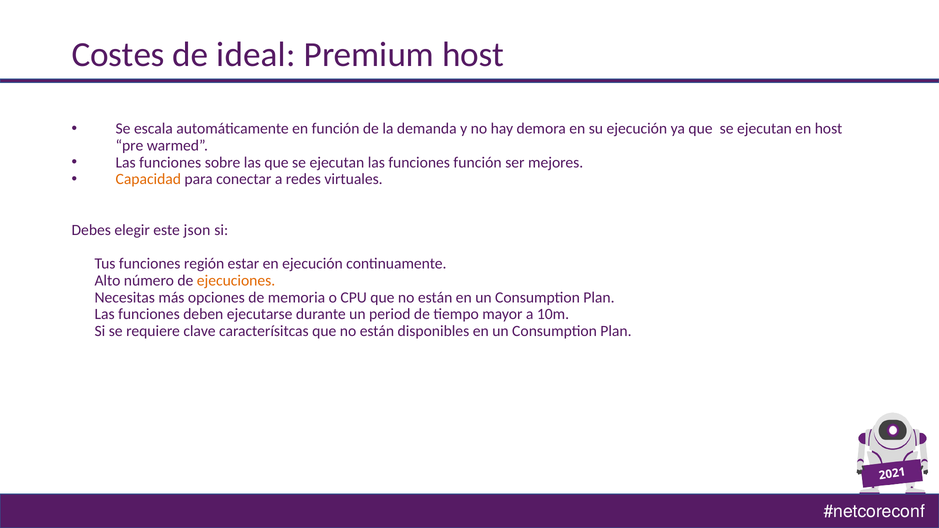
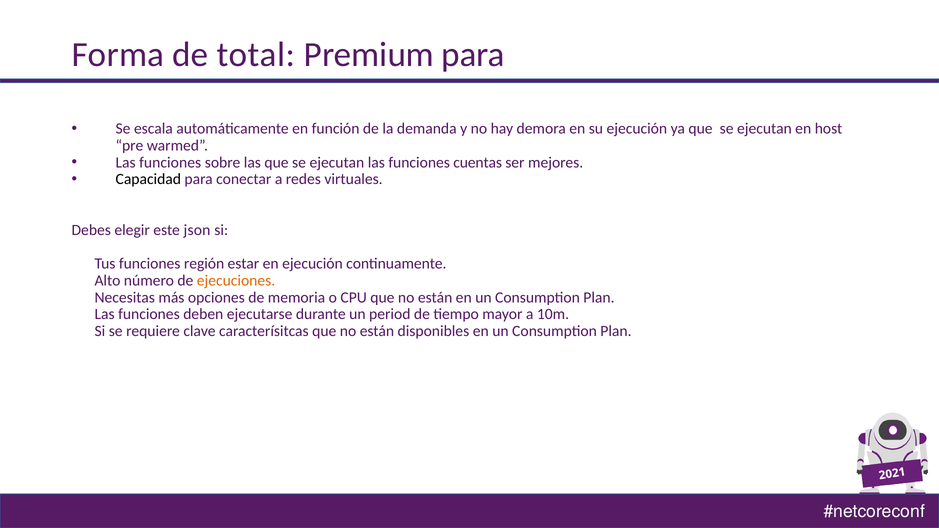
Costes: Costes -> Forma (118, 55)
ideal: ideal -> total (256, 55)
Premium host: host -> para (473, 55)
funciones función: función -> cuentas (478, 162)
Capacidad colour: orange -> black (148, 179)
